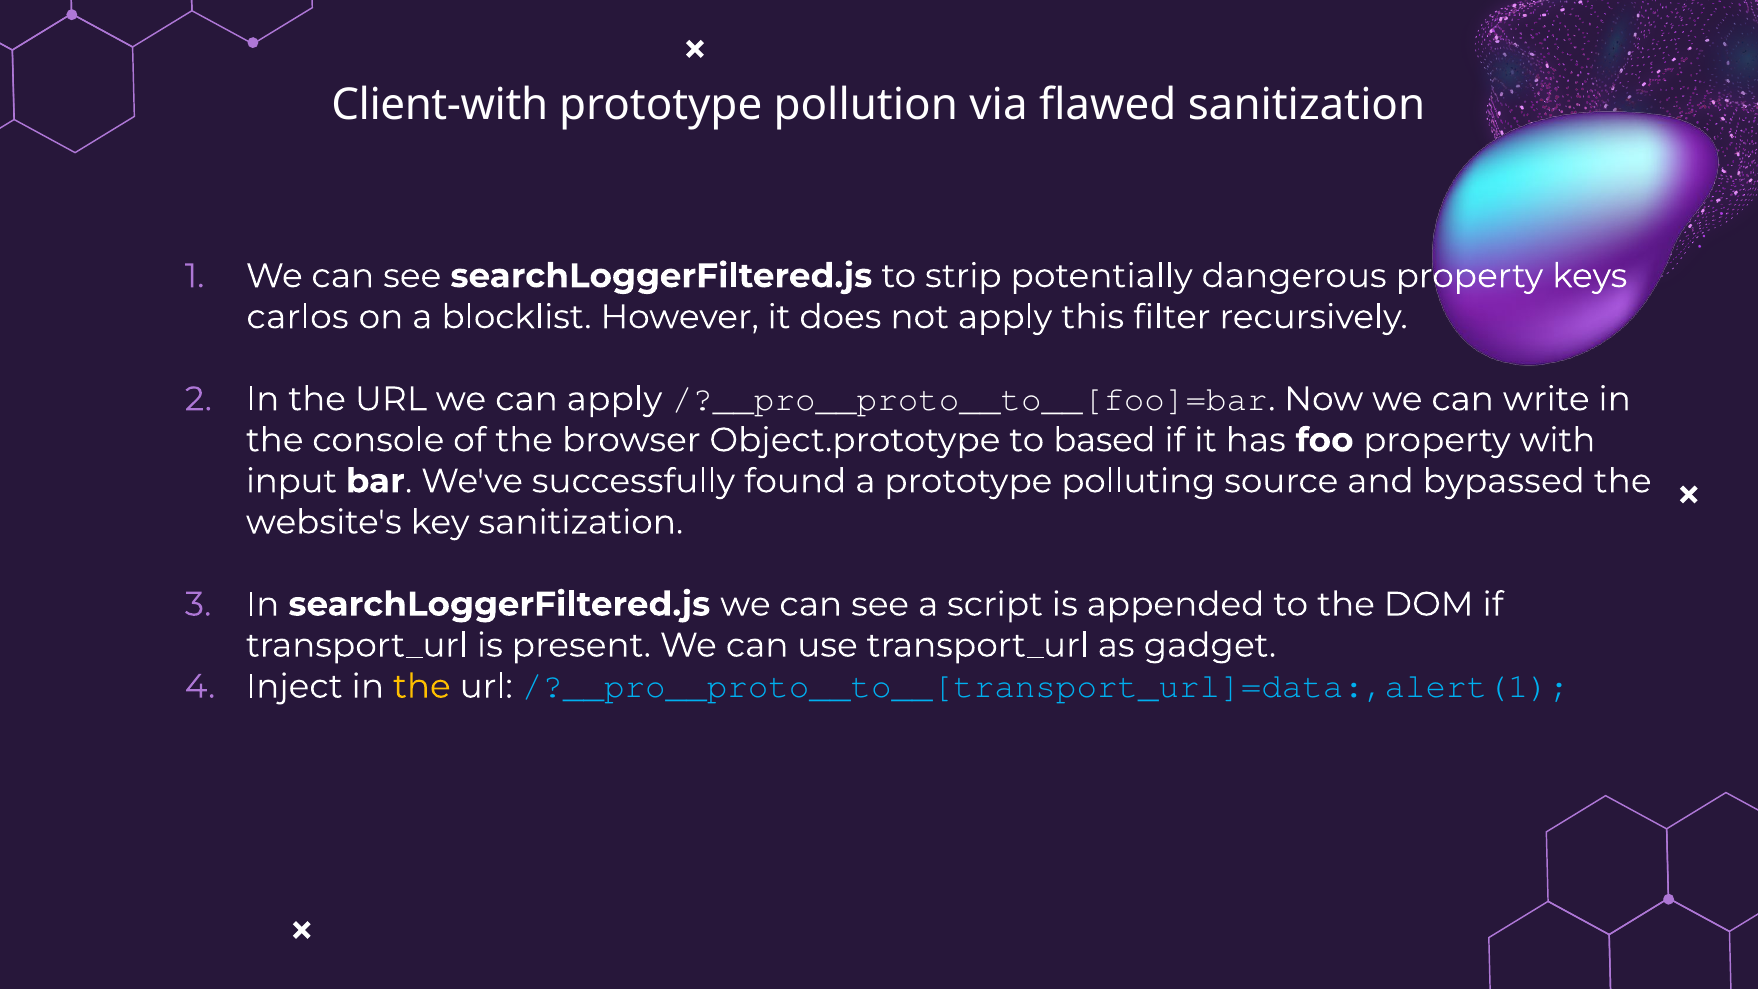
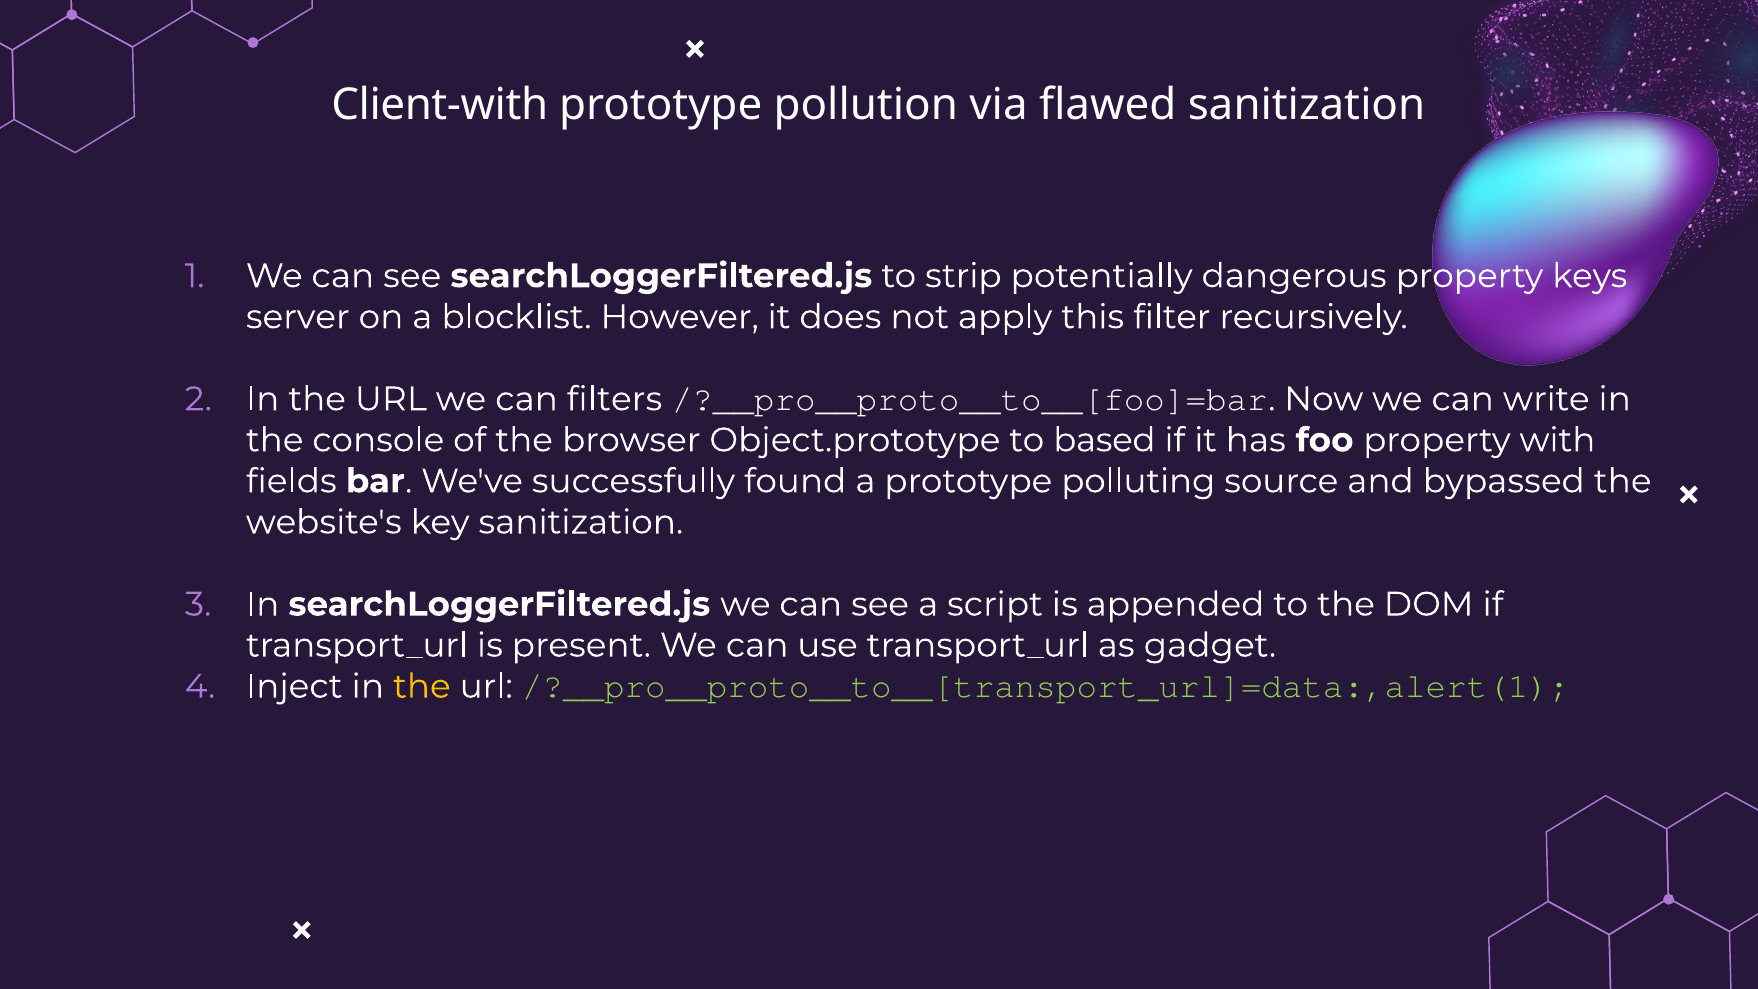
carlos: carlos -> server (298, 317)
can apply: apply -> filters (614, 399)
input: input -> fields (291, 481)
/?__pro__proto__to__[transport_url]=data:,alert(1 colour: light blue -> light green (1046, 686)
